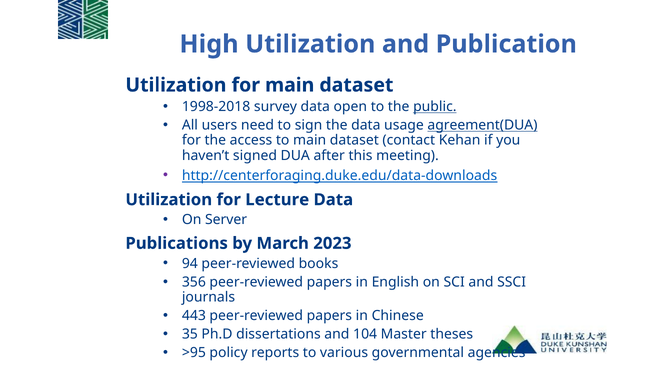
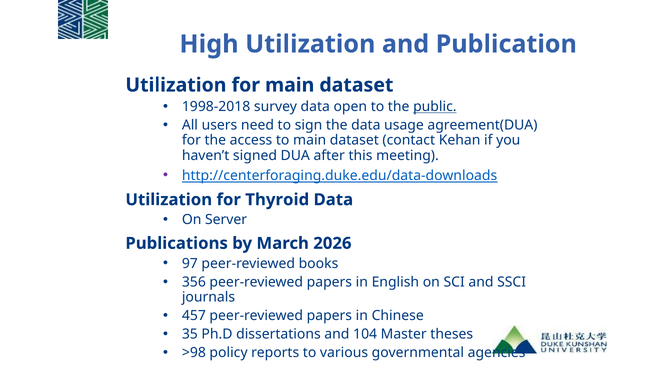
agreement(DUA underline: present -> none (482, 125)
Lecture: Lecture -> Thyroid (277, 200)
2023: 2023 -> 2026 (332, 243)
94: 94 -> 97 (190, 263)
443: 443 -> 457 (194, 316)
>95: >95 -> >98 (194, 353)
